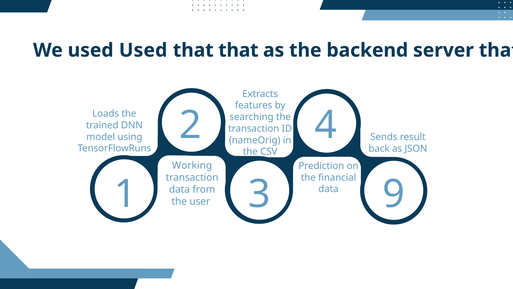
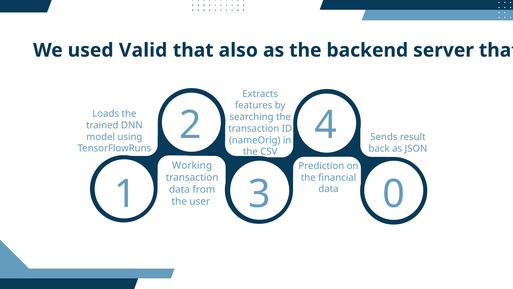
used Used: Used -> Valid (143, 50)
that that: that -> also (238, 50)
9: 9 -> 0 (394, 194)
